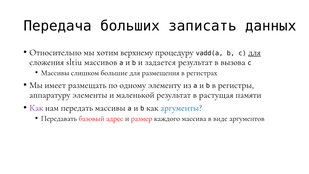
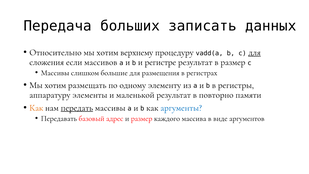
sltiu: sltiu -> если (74, 62)
задается: задается -> регистре (160, 62)
в вызова: вызова -> размер (233, 62)
имеет: имеет -> хотим (55, 85)
растущая: растущая -> повторно (216, 95)
Как colour: purple -> orange (36, 108)
передать underline: none -> present (77, 108)
